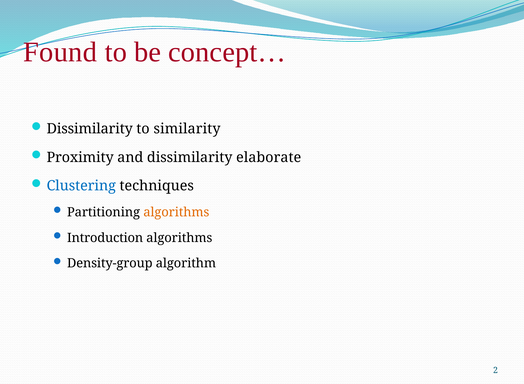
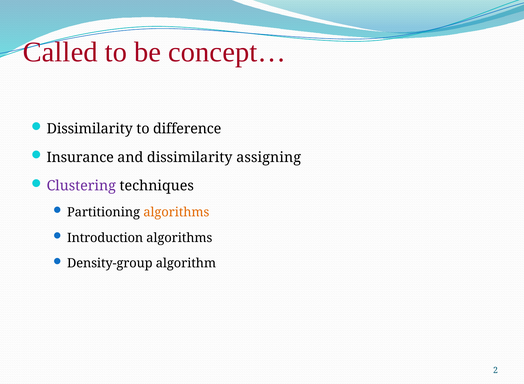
Found: Found -> Called (60, 52)
similarity: similarity -> difference (187, 129)
Proximity: Proximity -> Insurance (80, 157)
elaborate: elaborate -> assigning (269, 157)
Clustering colour: blue -> purple (81, 186)
